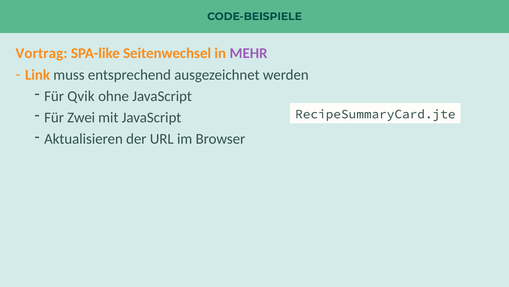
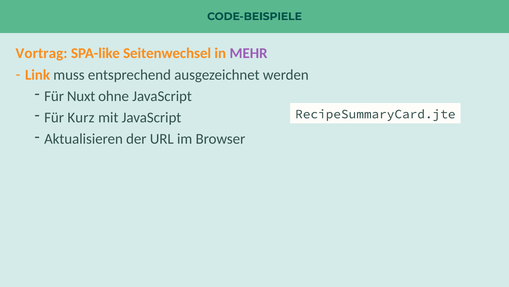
Qvik: Qvik -> Nuxt (81, 96)
Zwei: Zwei -> Kurz (81, 117)
